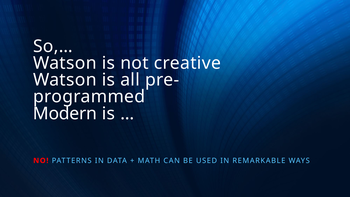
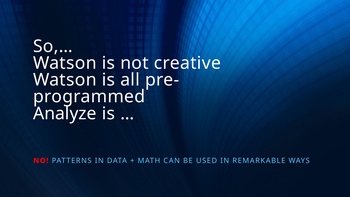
Modern: Modern -> Analyze (65, 113)
